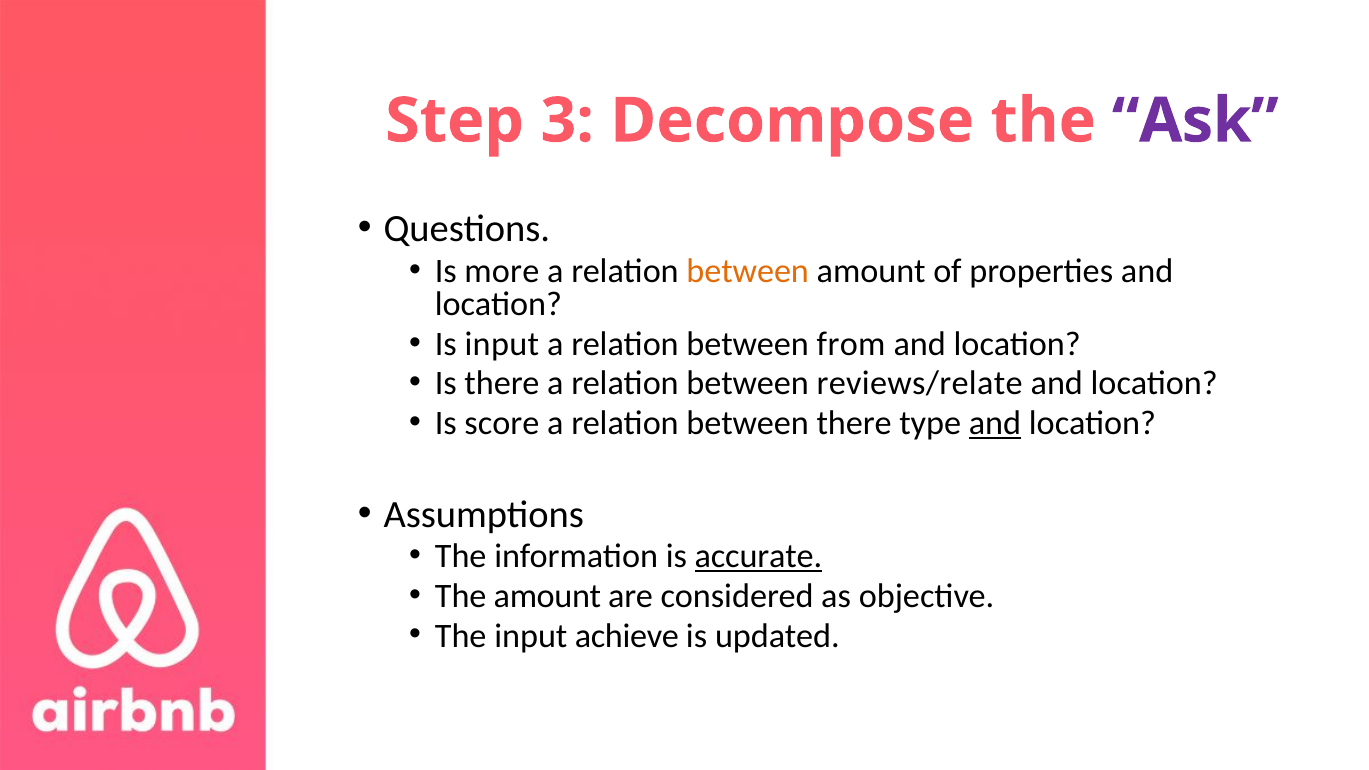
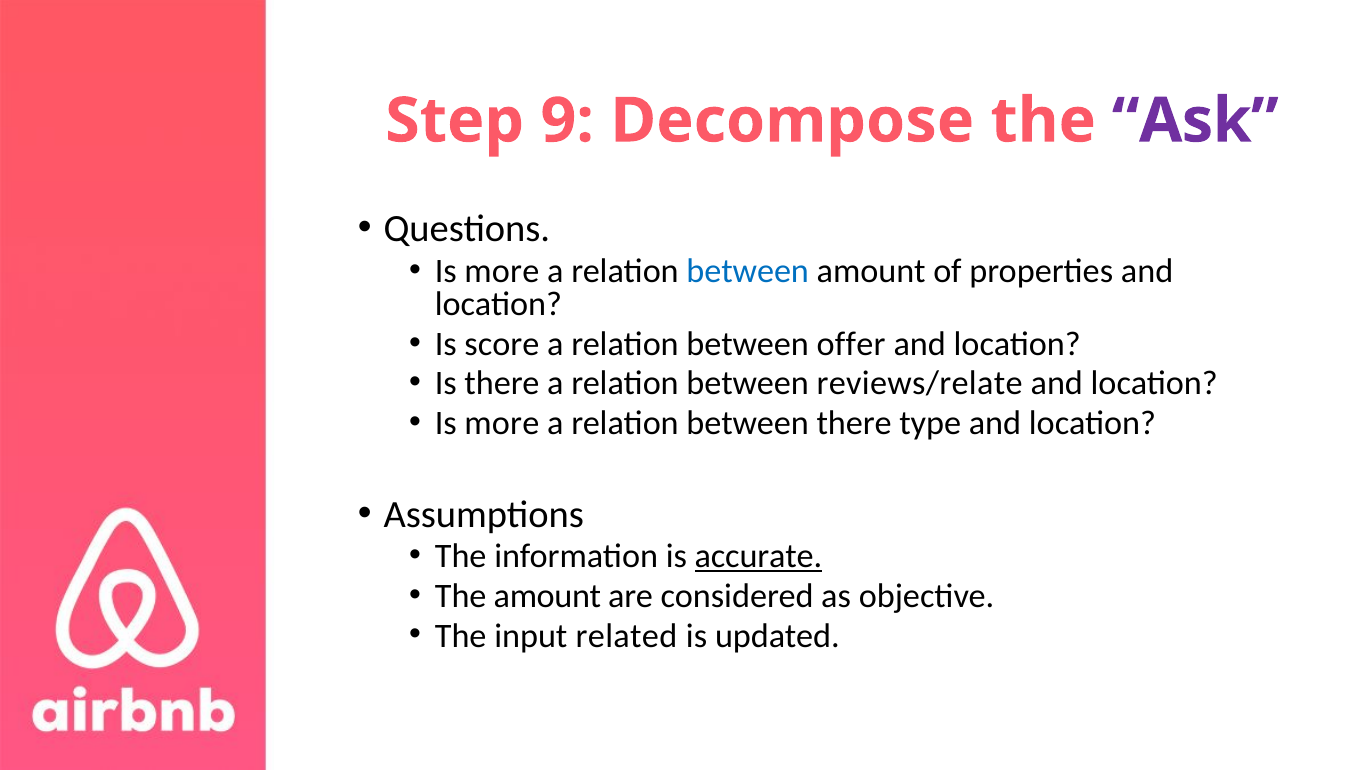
3: 3 -> 9 (567, 121)
between colour: orange -> blue (748, 271)
Is input: input -> score (502, 344)
from: from -> offer (851, 344)
score: score -> more (502, 423)
and underline: present -> none (995, 423)
achieve: achieve -> related (626, 636)
